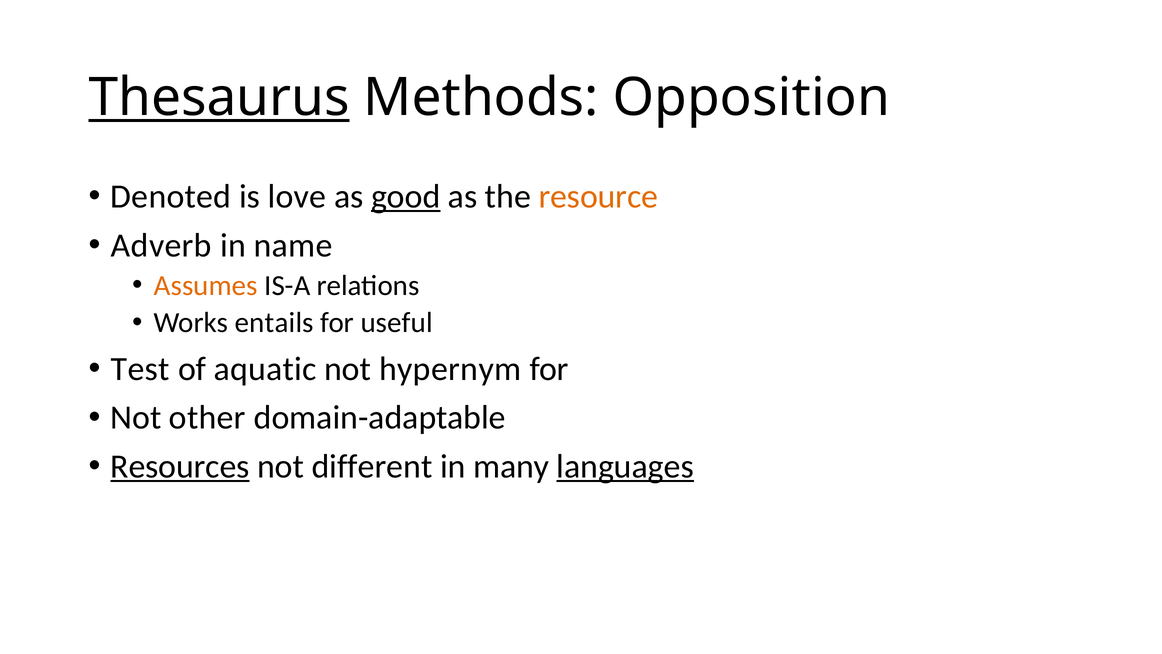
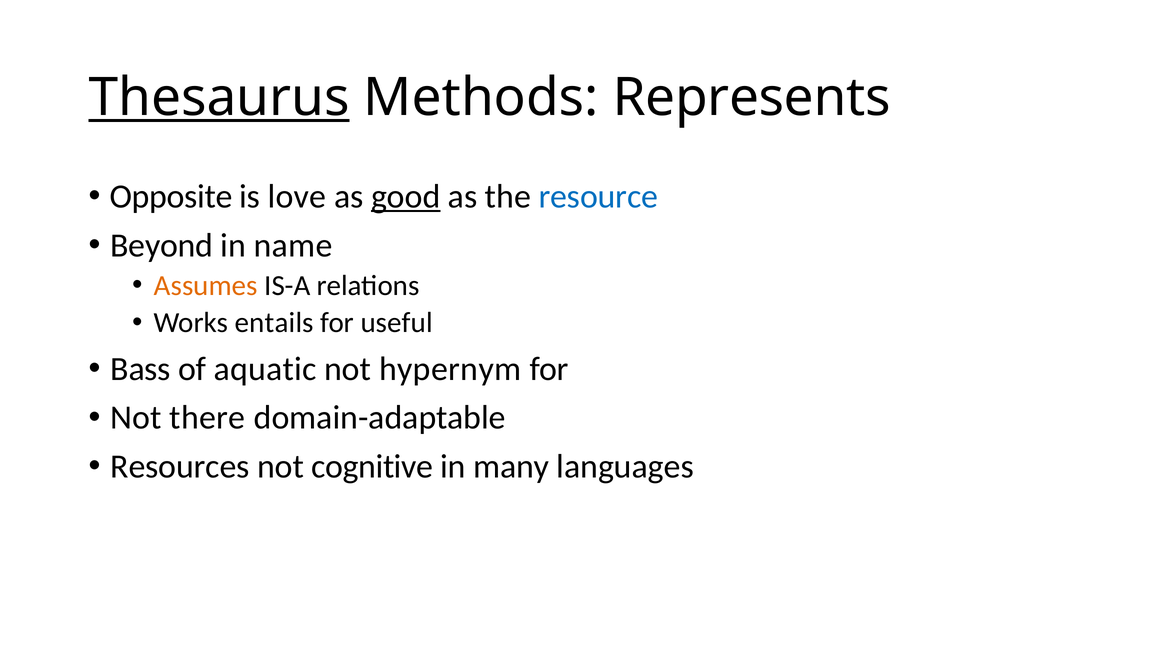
Opposition: Opposition -> Represents (752, 98)
Denoted: Denoted -> Opposite (171, 196)
resource colour: orange -> blue (598, 196)
Adverb: Adverb -> Beyond (162, 245)
Test: Test -> Bass (141, 369)
other: other -> there (207, 417)
Resources underline: present -> none (180, 466)
different: different -> cognitive (372, 466)
languages underline: present -> none (625, 466)
